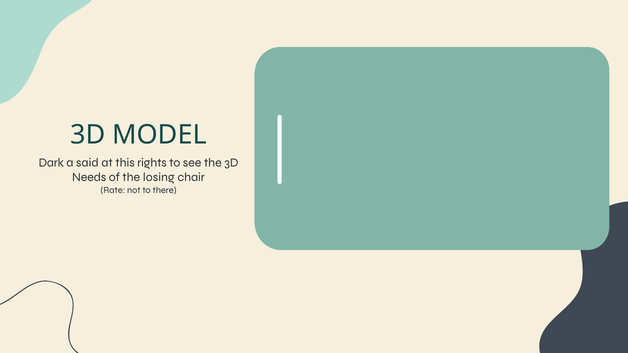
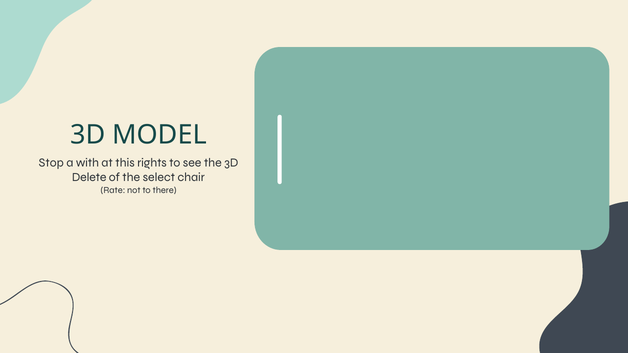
Dark: Dark -> Stop (51, 163)
said: said -> with (87, 163)
Needs: Needs -> Delete (89, 178)
losing: losing -> select (159, 178)
